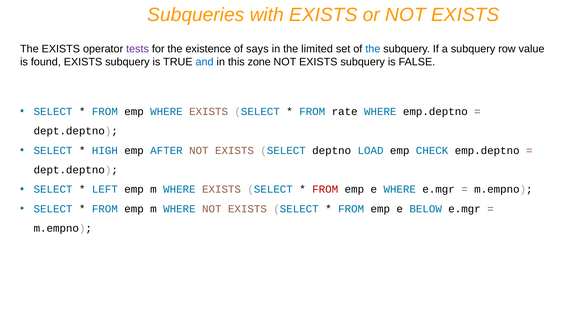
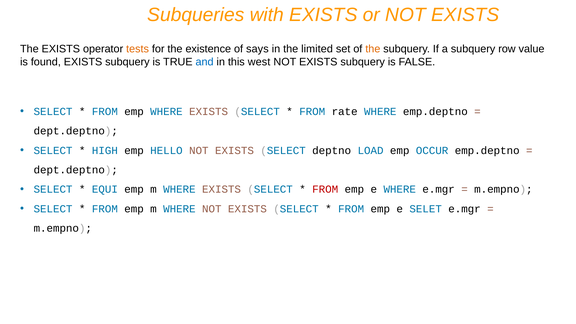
tests colour: purple -> orange (138, 49)
the colour: blue -> orange (373, 49)
zone: zone -> west (259, 62)
AFTER: AFTER -> HELLO (166, 151)
CHECK: CHECK -> OCCUR (432, 151)
LEFT: LEFT -> EQUI (105, 189)
BELOW: BELOW -> SELET (426, 209)
